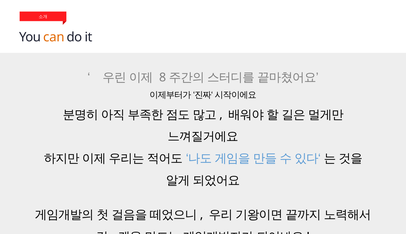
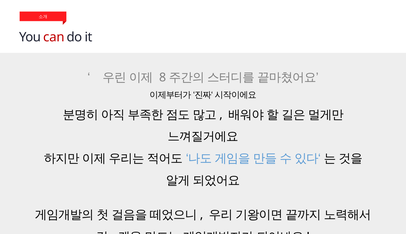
can colour: orange -> red (54, 37)
